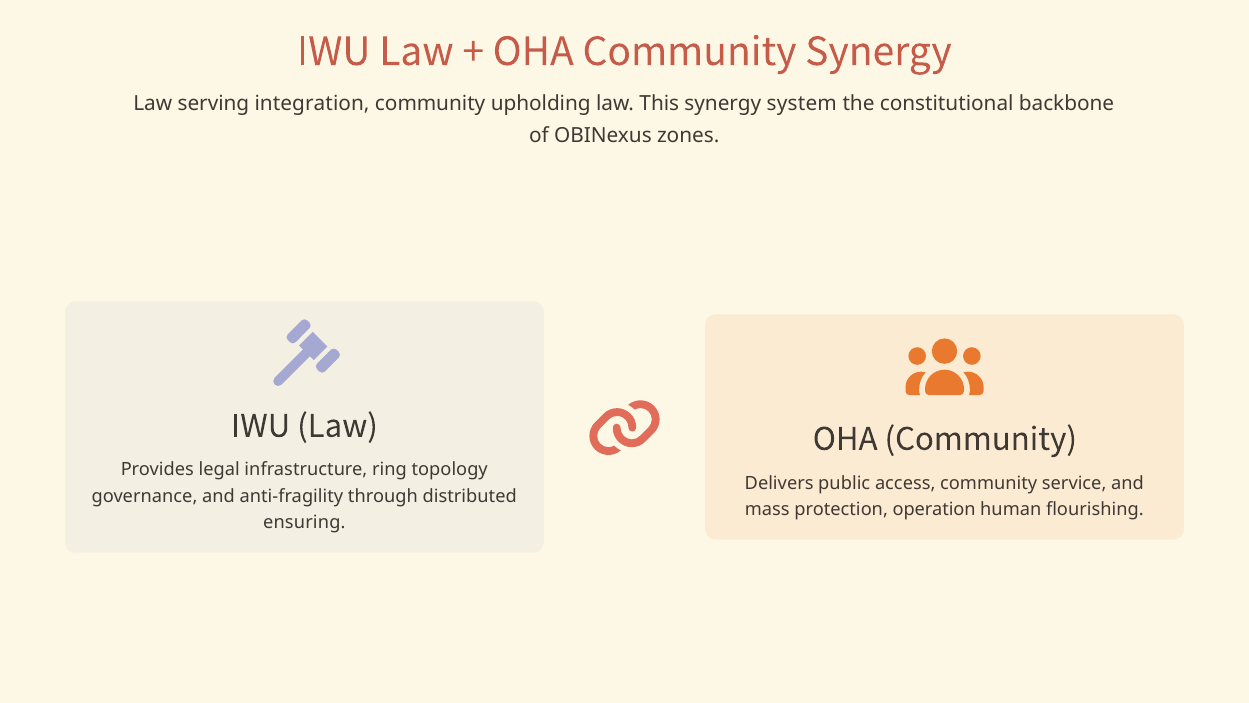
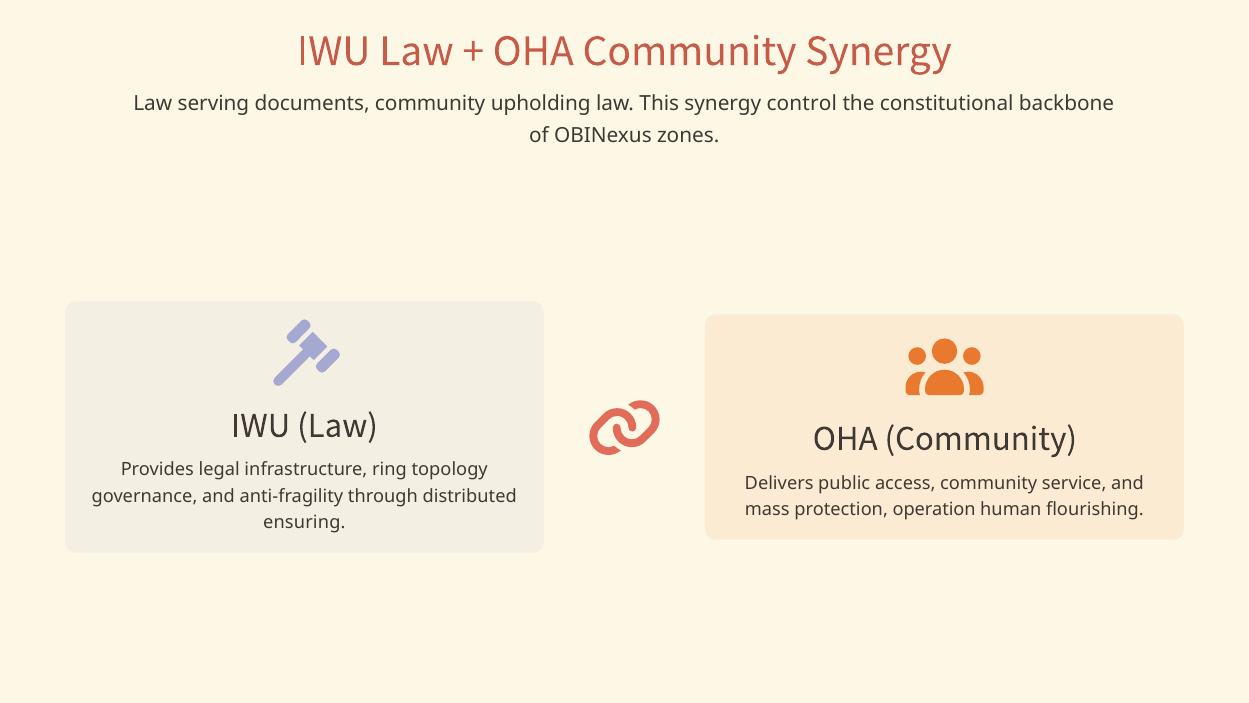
integration: integration -> documents (312, 103)
system: system -> control (802, 103)
